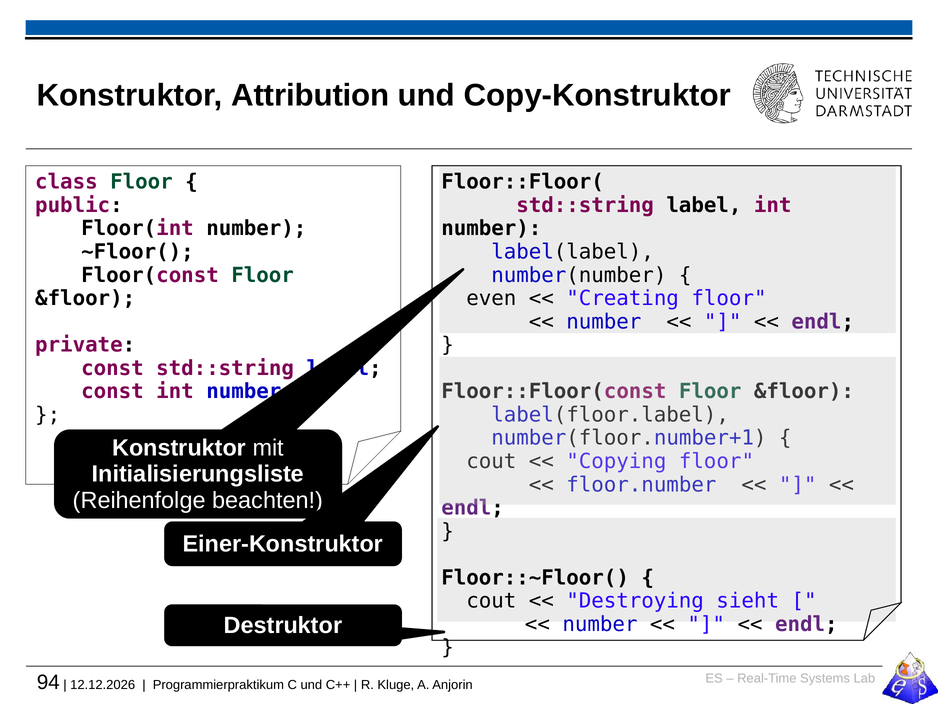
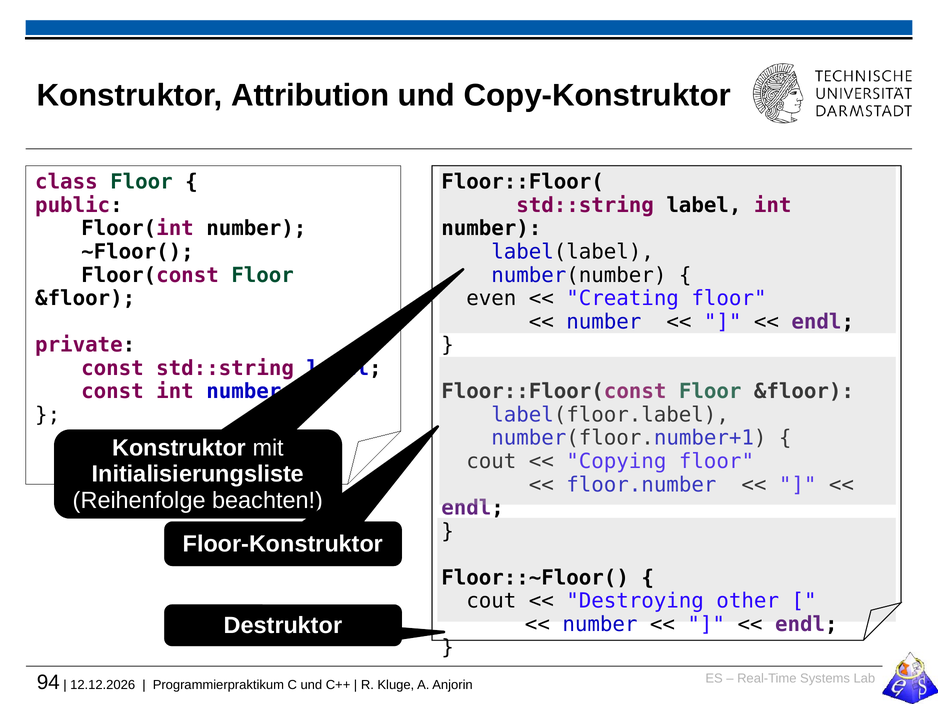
Einer-Konstruktor: Einer-Konstruktor -> Floor-Konstruktor (283, 543)
sieht: sieht -> other (748, 601)
